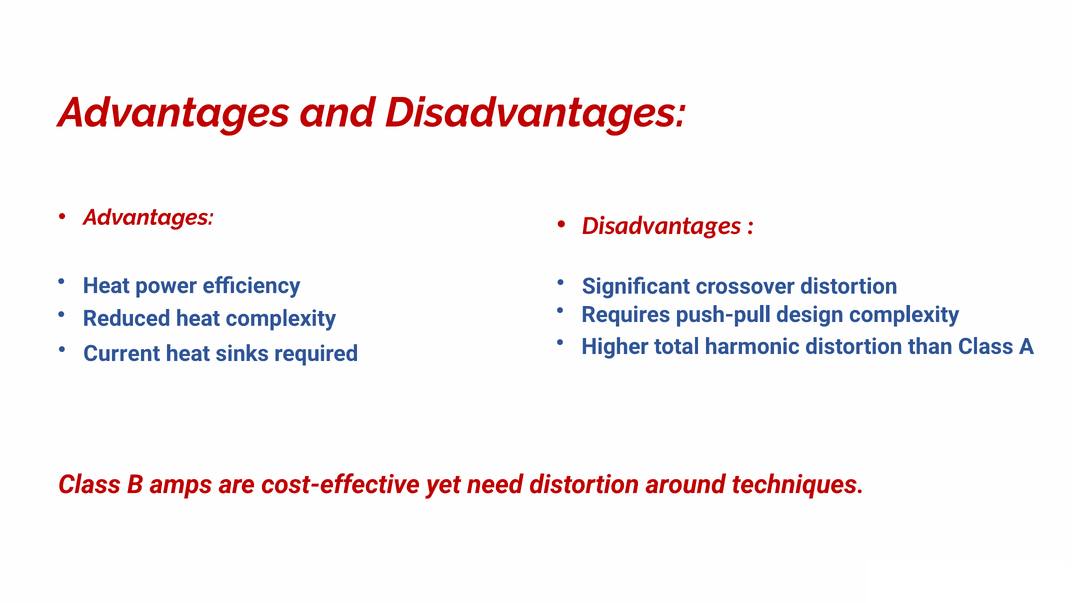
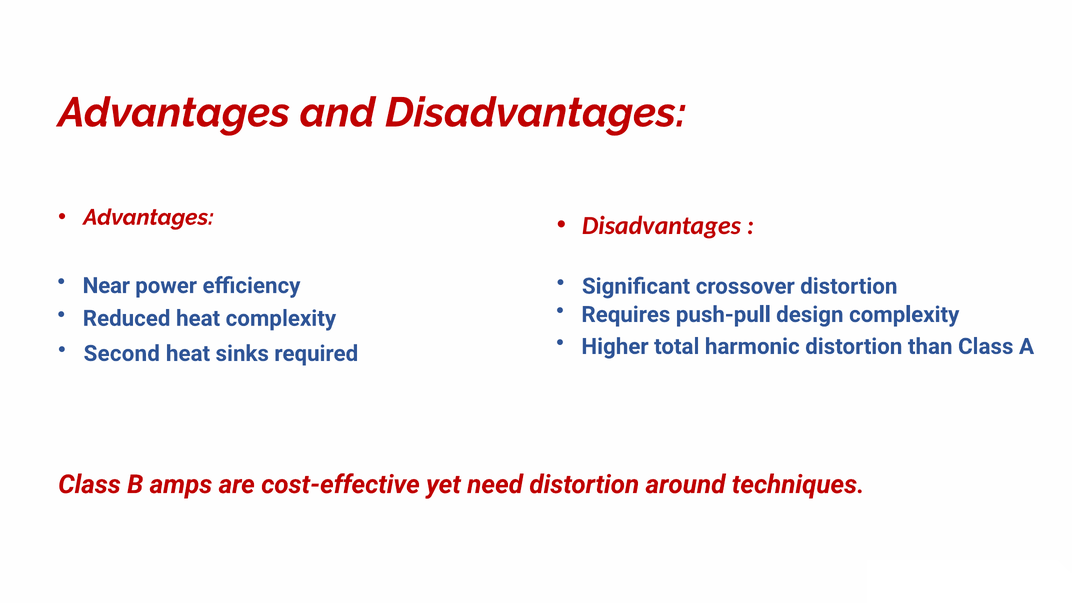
Heat: Heat -> Near (106, 286)
Current: Current -> Second (122, 354)
